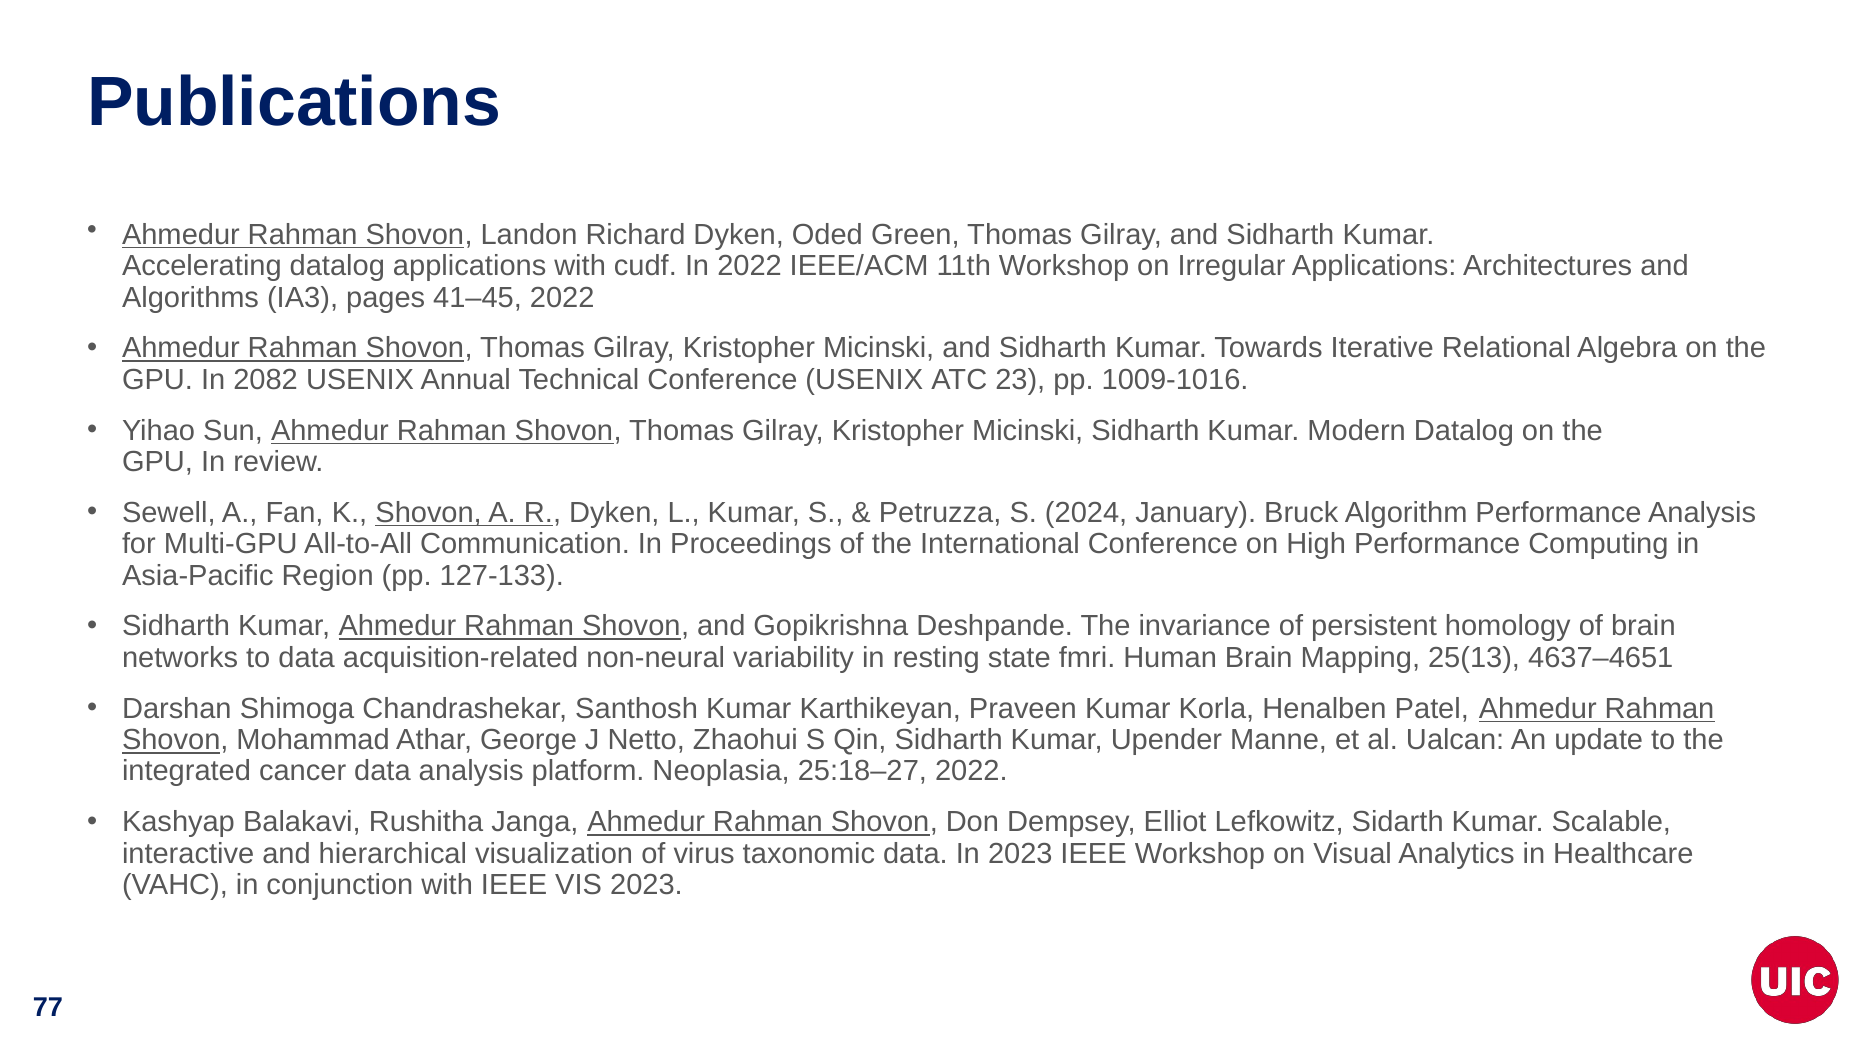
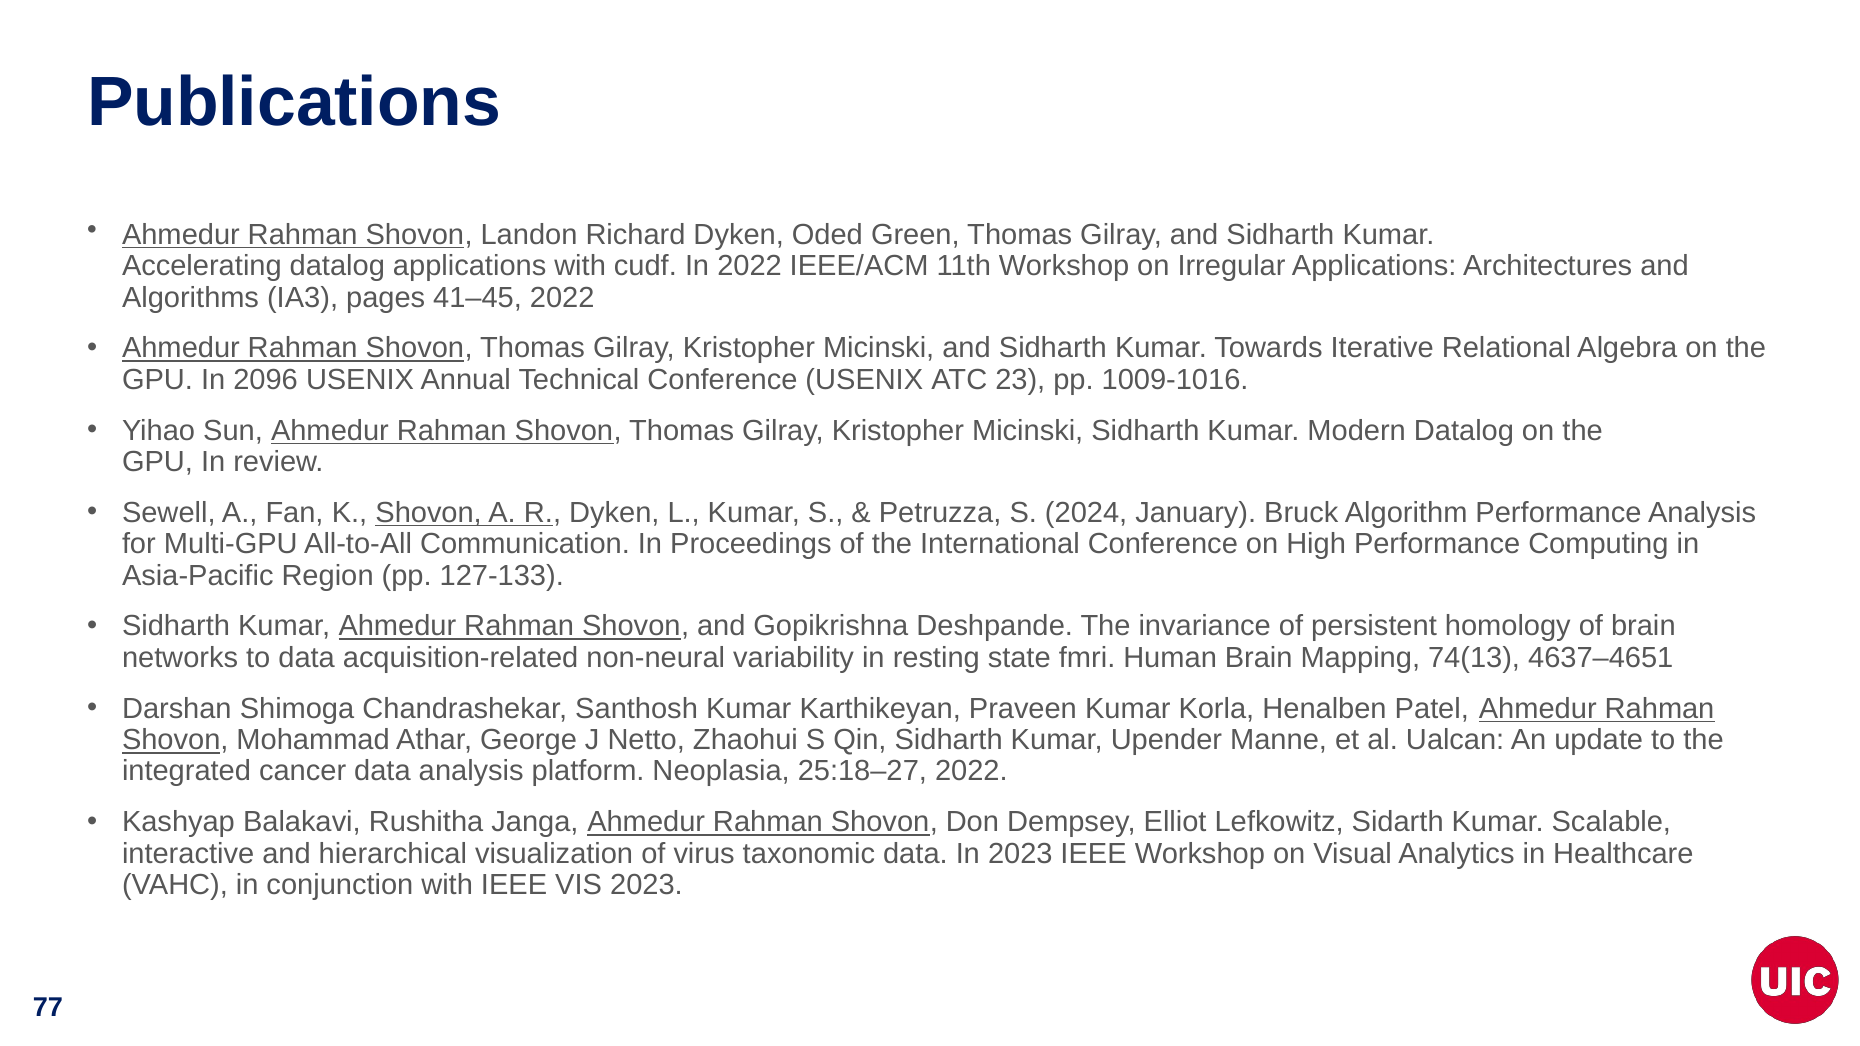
2082: 2082 -> 2096 (266, 380)
25(13: 25(13 -> 74(13 (1474, 658)
